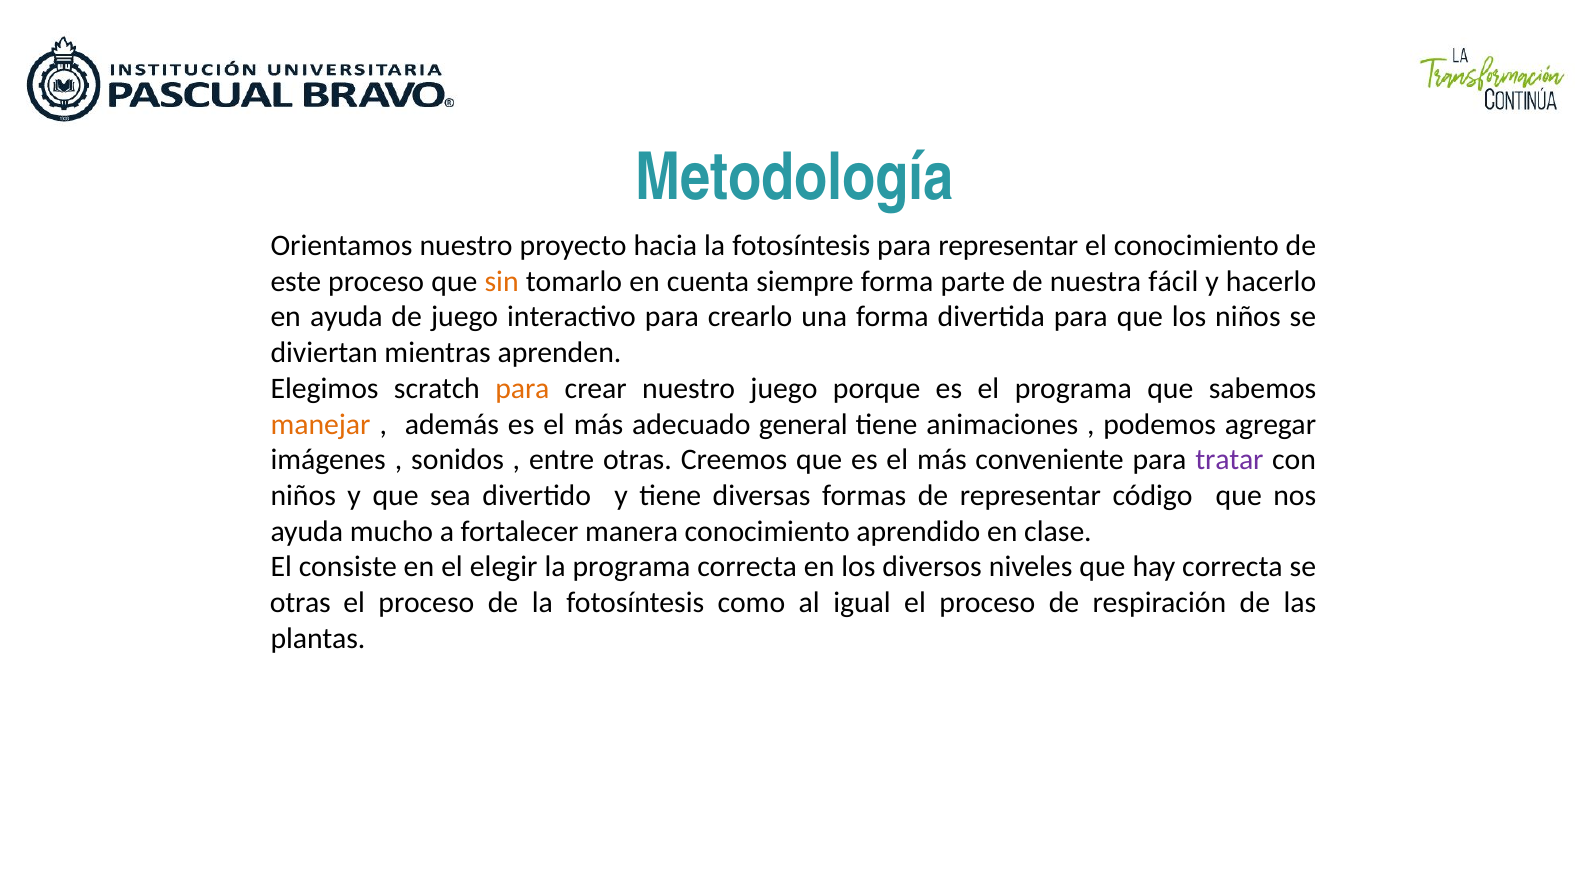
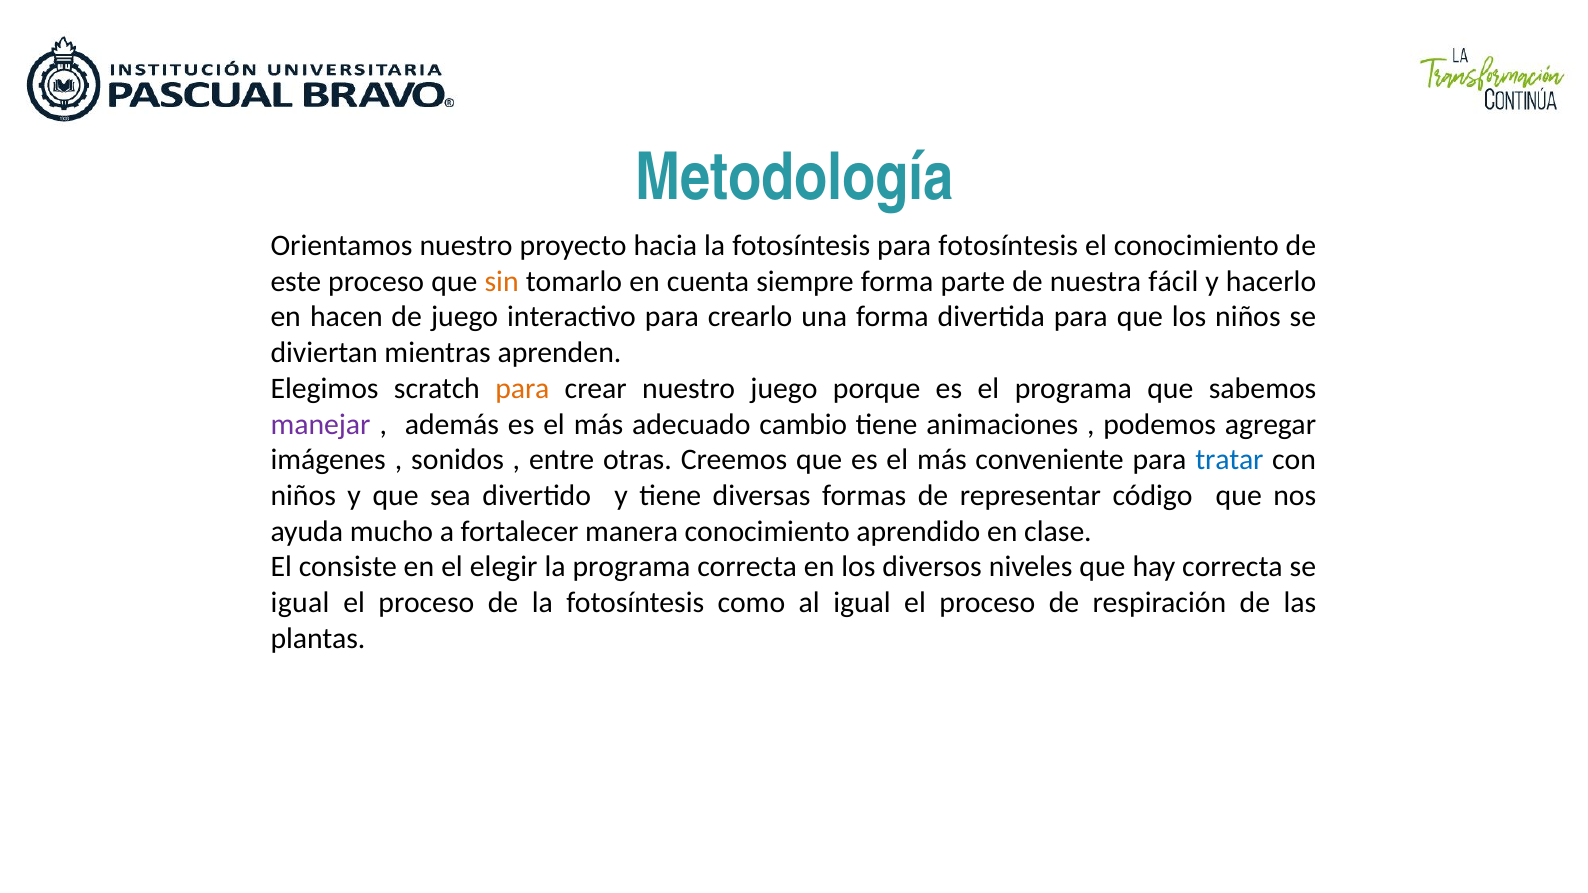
para representar: representar -> fotosíntesis (1008, 246)
en ayuda: ayuda -> hacen (346, 317)
manejar colour: orange -> purple (321, 424)
general: general -> cambio (803, 424)
tratar colour: purple -> blue (1229, 460)
otras: otras -> igual (300, 603)
